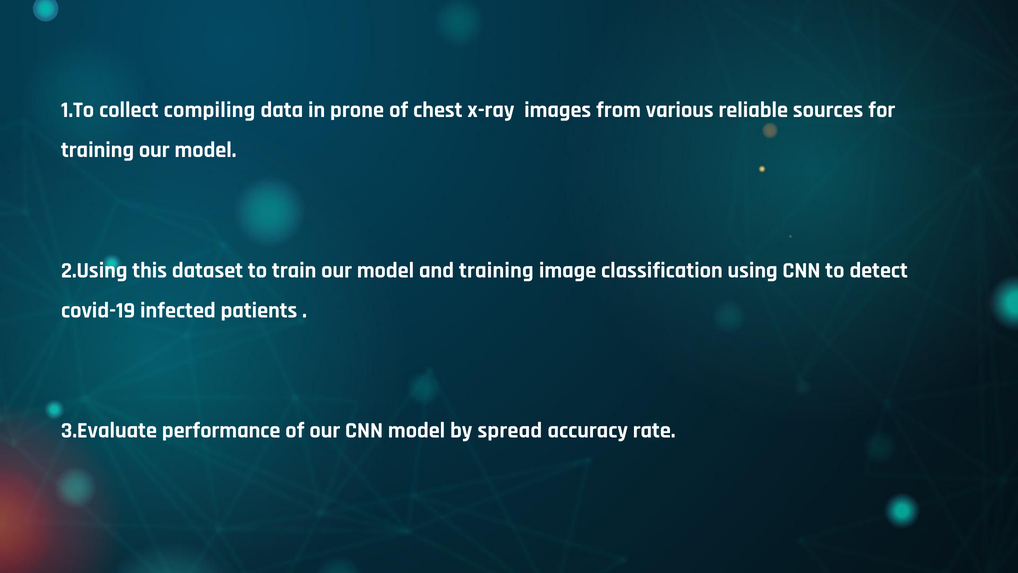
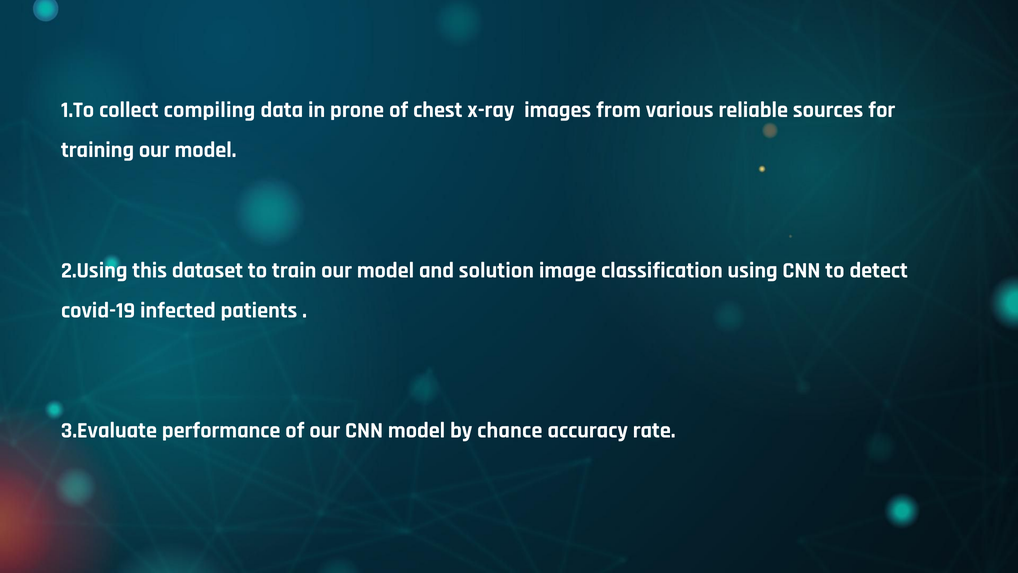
and training: training -> solution (496, 270)
spread: spread -> chance (510, 430)
